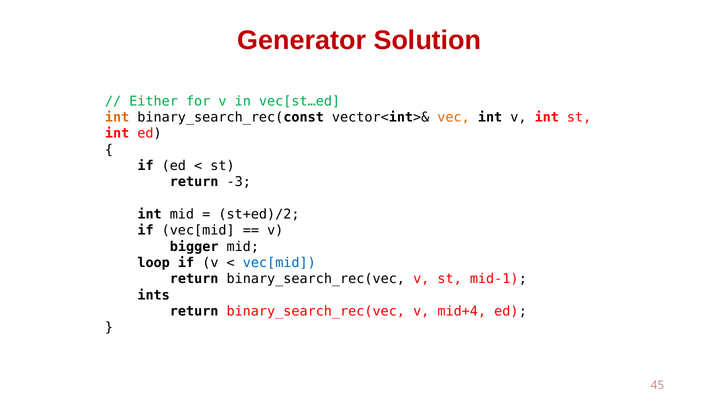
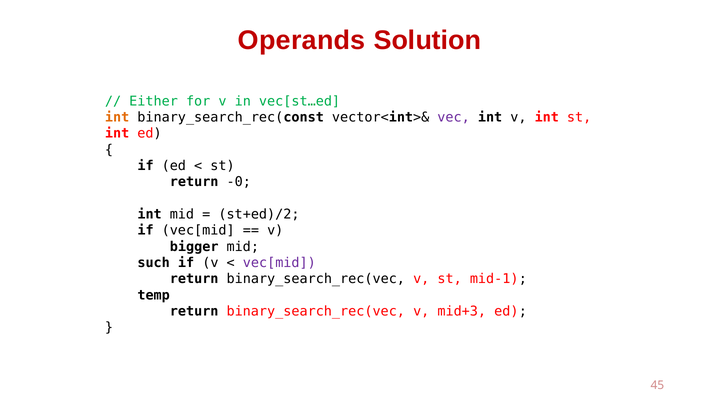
Generator: Generator -> Operands (302, 40)
vec colour: orange -> purple (454, 118)
-3: -3 -> -0 (239, 182)
loop: loop -> such (154, 263)
vec[mid colour: blue -> purple (279, 263)
ints: ints -> temp (154, 295)
mid+4: mid+4 -> mid+3 (462, 312)
